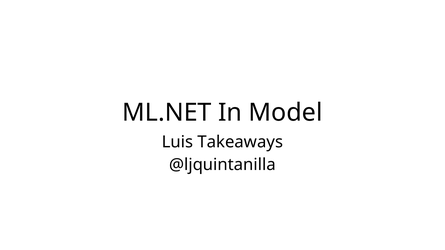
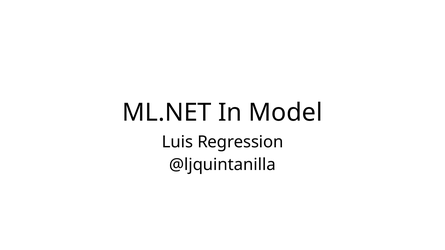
Takeaways: Takeaways -> Regression (240, 142)
